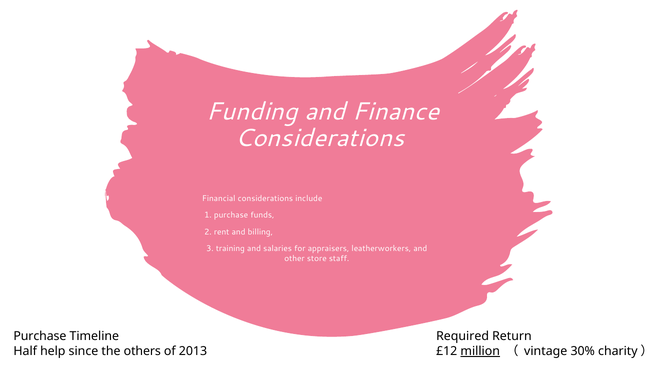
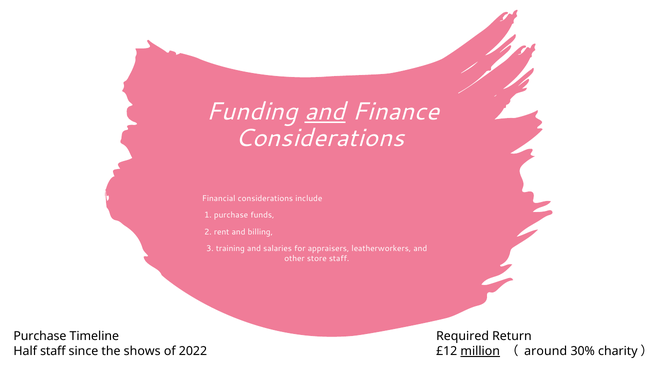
and underline: none -> present (325, 111)
Half help: help -> staff (53, 351)
others: others -> shows (142, 351)
2013: 2013 -> 2022 (193, 351)
vintage: vintage -> around (546, 351)
